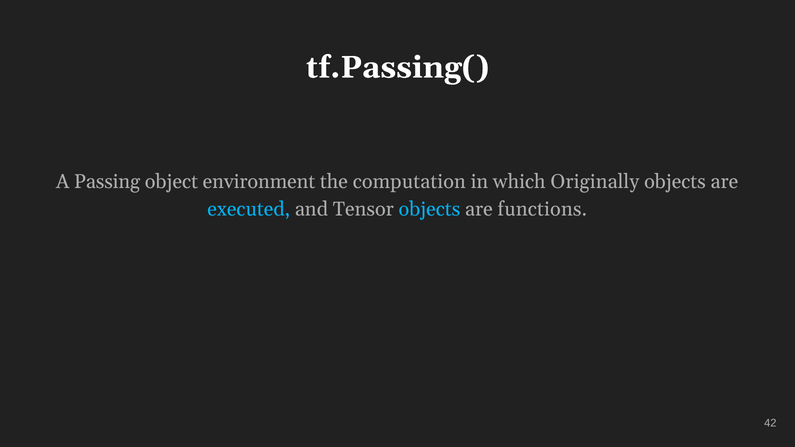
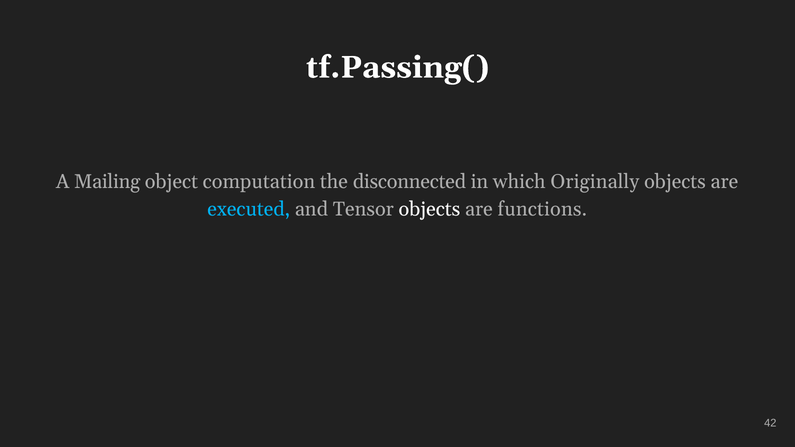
Passing: Passing -> Mailing (107, 182)
environment: environment -> computation (259, 182)
computation: computation -> disconnected (409, 182)
objects colour: light blue -> white (429, 209)
